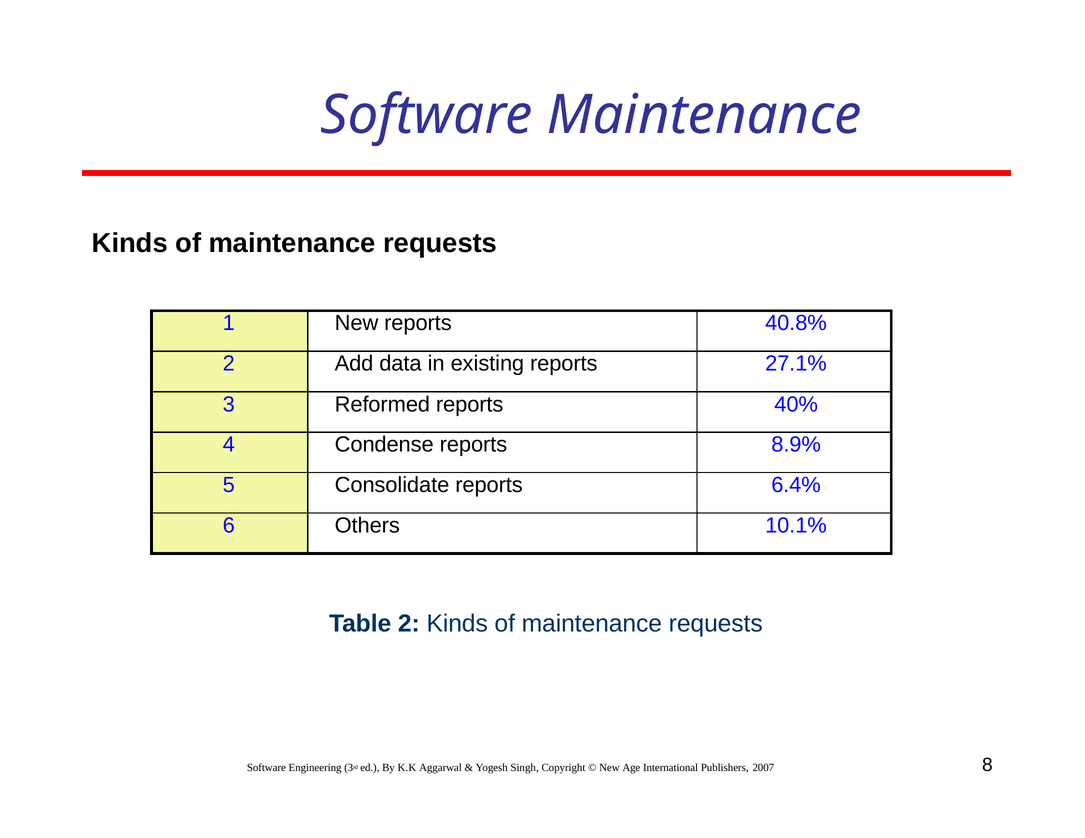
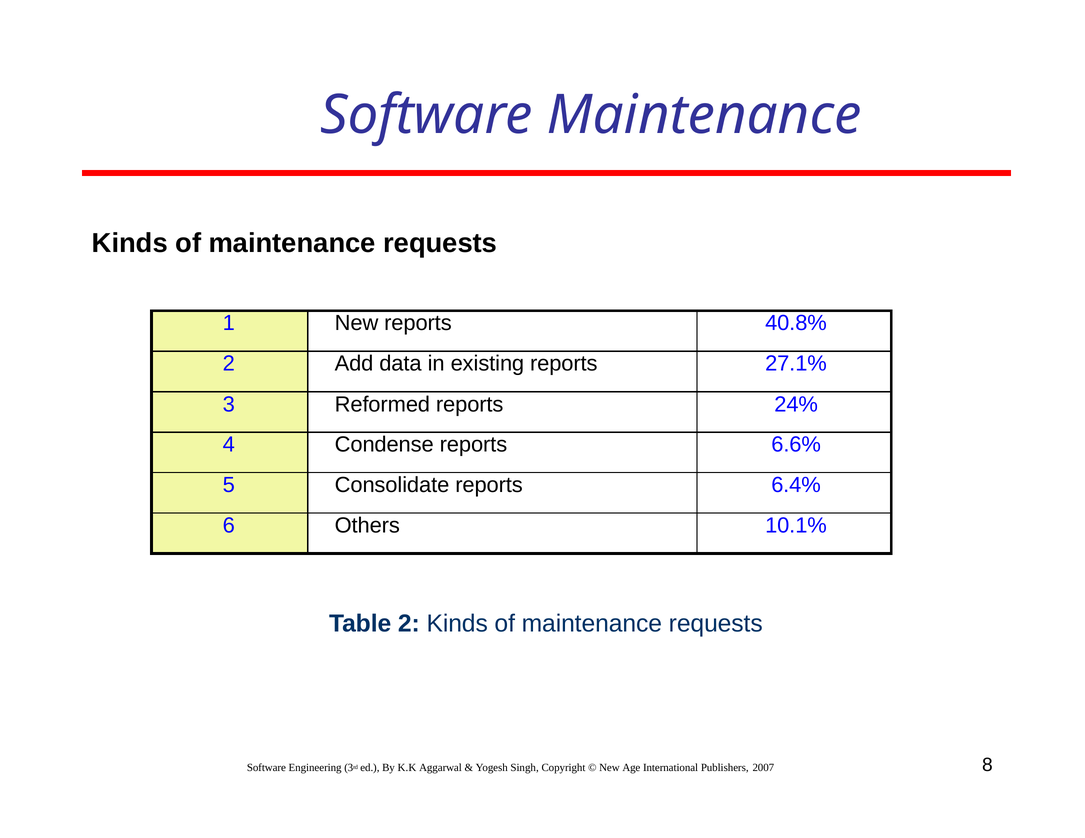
40%: 40% -> 24% (796, 404)
8.9%: 8.9% -> 6.6% (796, 445)
